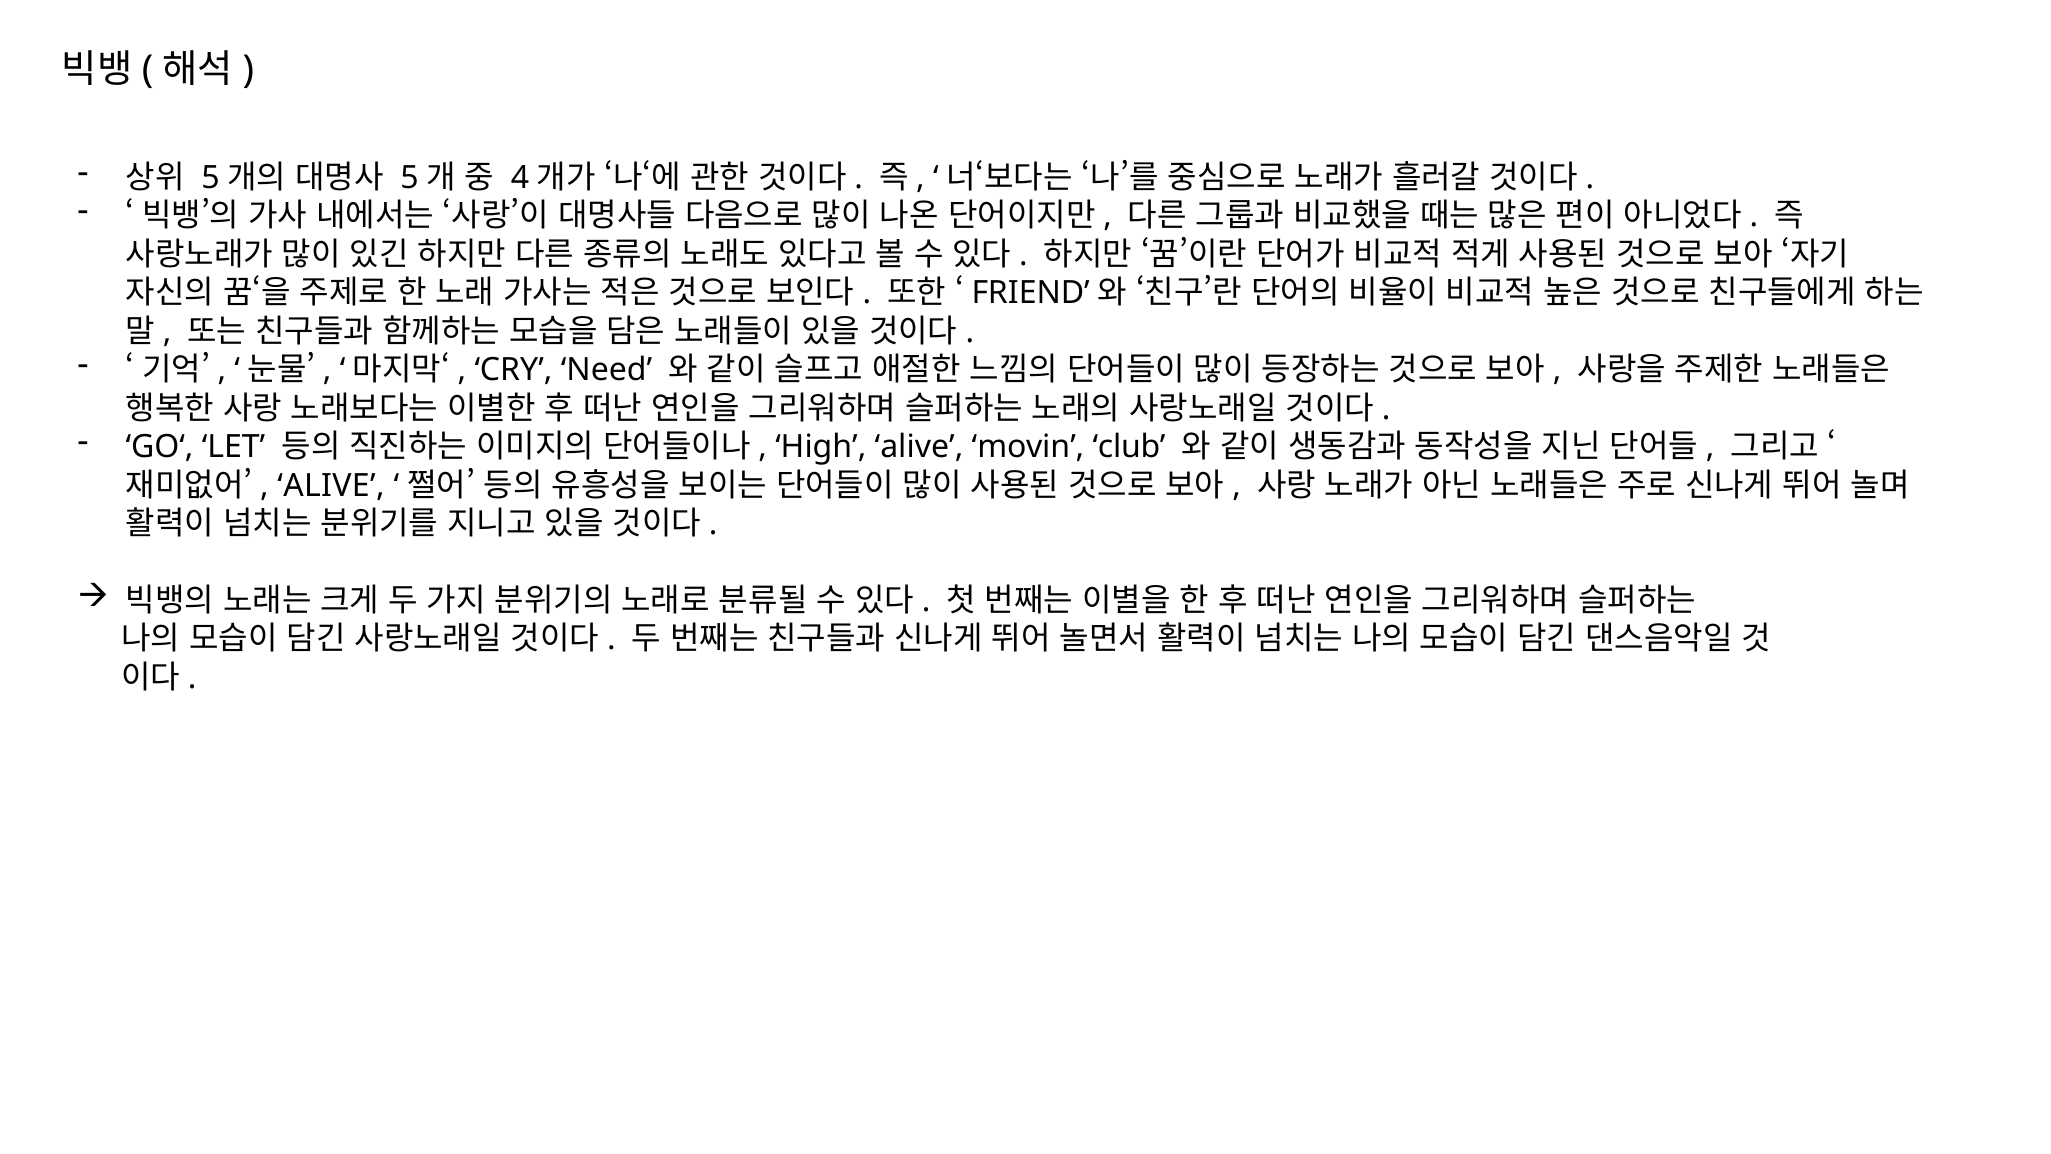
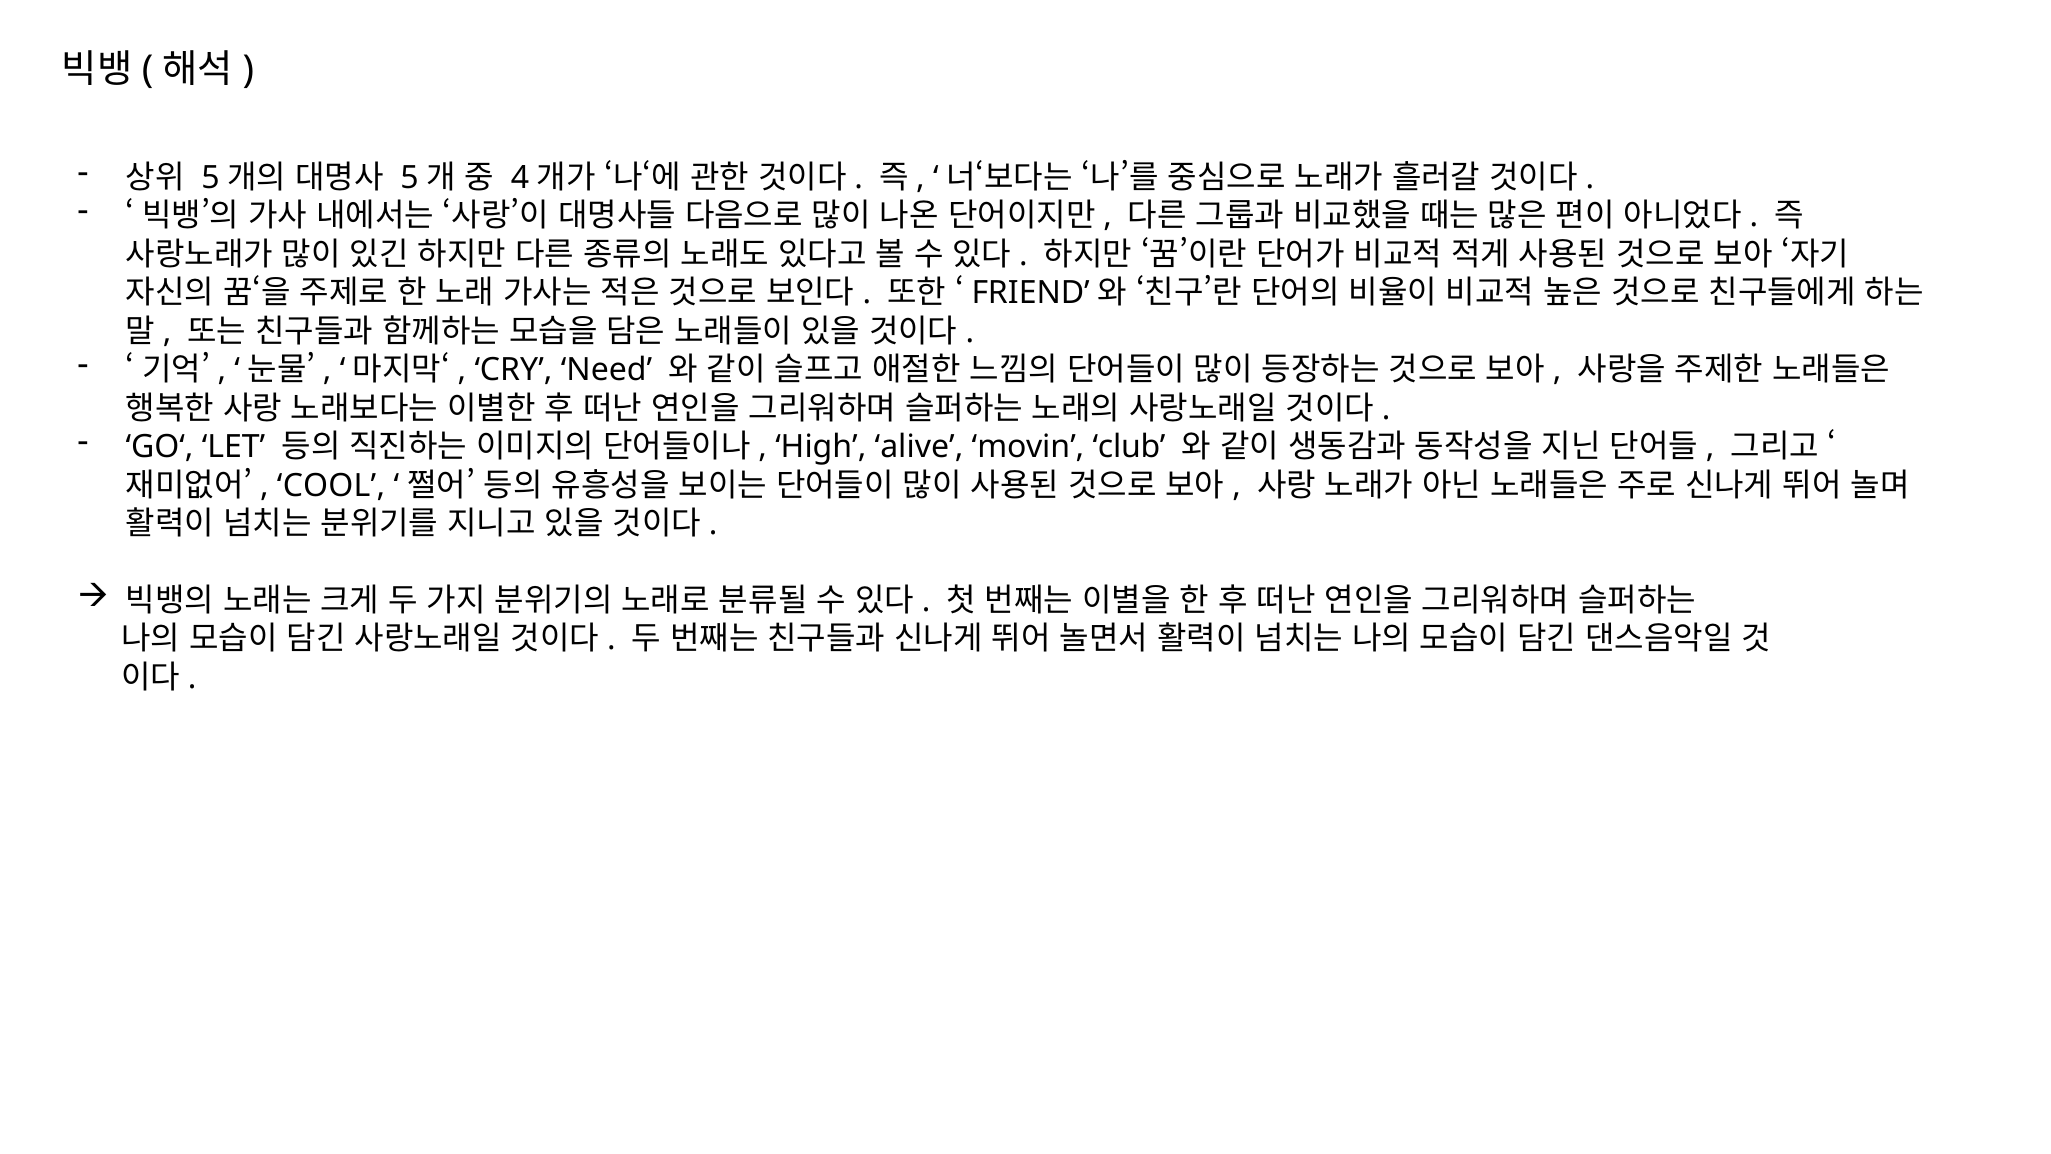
ALIVE: ALIVE -> COOL (331, 485)
